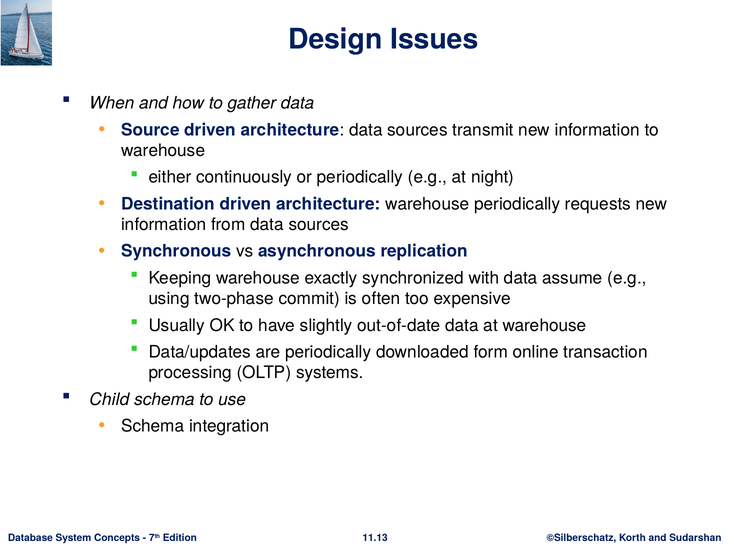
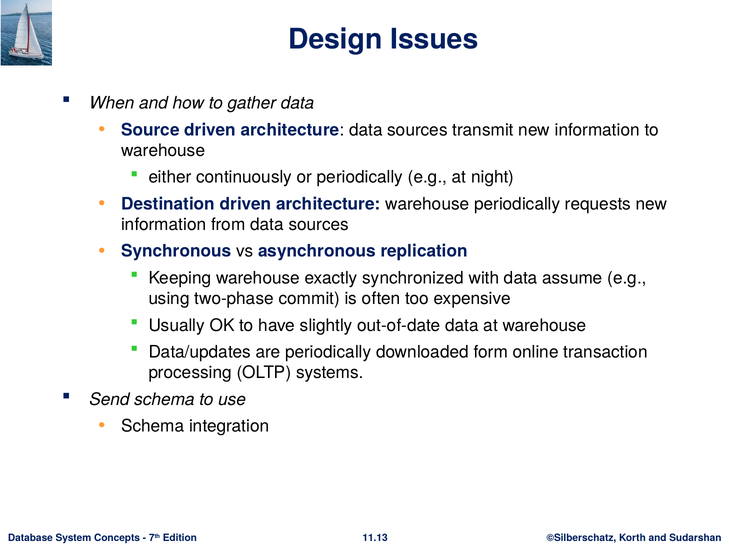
Child: Child -> Send (109, 399)
